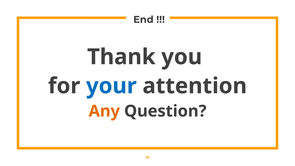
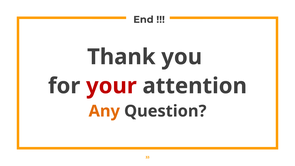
your colour: blue -> red (111, 86)
